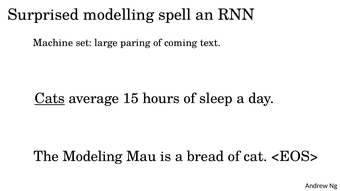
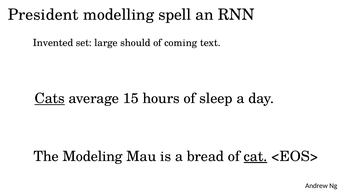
Surprised: Surprised -> President (43, 15)
Machine: Machine -> Invented (53, 43)
paring: paring -> should (135, 43)
cat underline: none -> present (255, 157)
